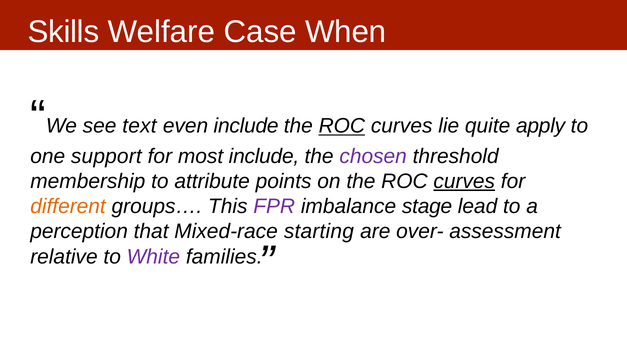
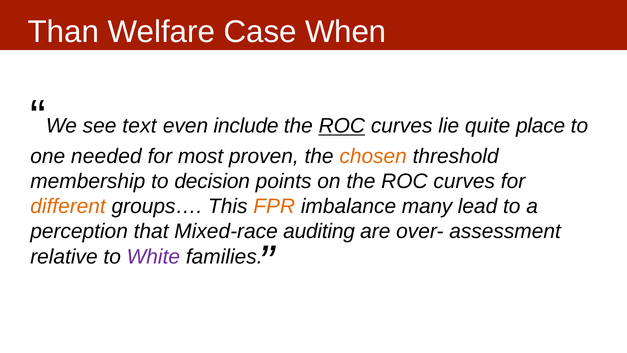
Skills: Skills -> Than (63, 32)
apply: apply -> place (541, 126)
support: support -> needed (106, 156)
most include: include -> proven (264, 156)
chosen colour: purple -> orange (373, 156)
attribute: attribute -> decision (212, 181)
curves underline: present -> none (464, 181)
FPR colour: purple -> orange (274, 206)
stage: stage -> many (427, 206)
starting: starting -> auditing (319, 231)
